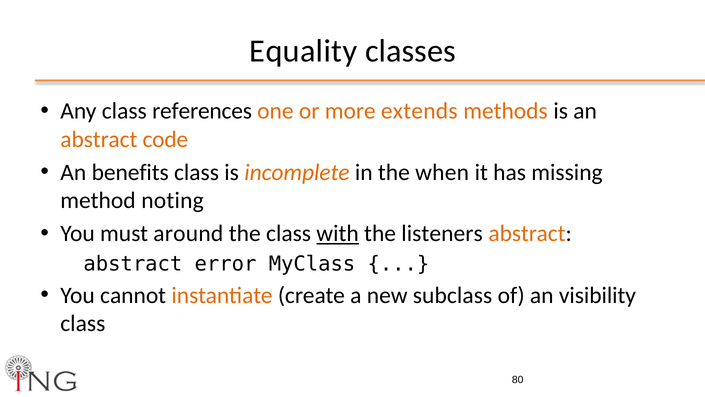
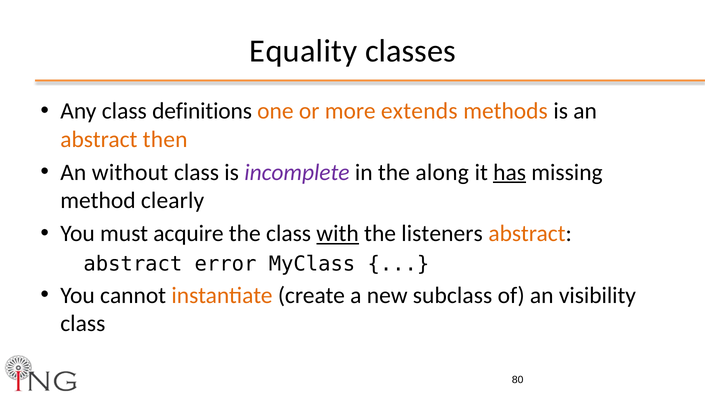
references: references -> definitions (202, 111)
code: code -> then (165, 139)
benefits: benefits -> without (130, 172)
incomplete colour: orange -> purple (297, 172)
when: when -> along (442, 172)
has underline: none -> present (510, 172)
noting: noting -> clearly (173, 200)
around: around -> acquire (189, 233)
